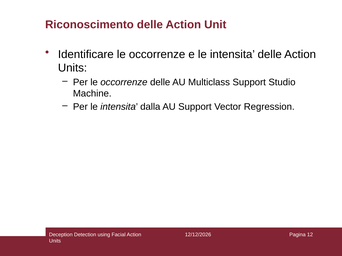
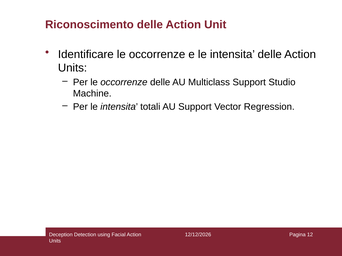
dalla: dalla -> totali (150, 107)
